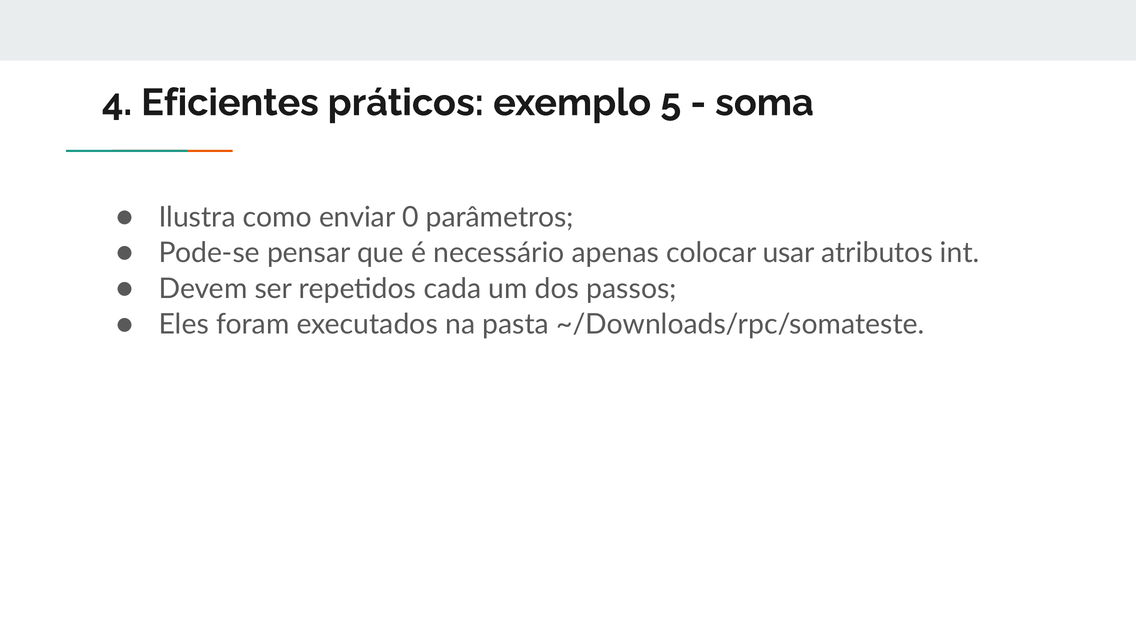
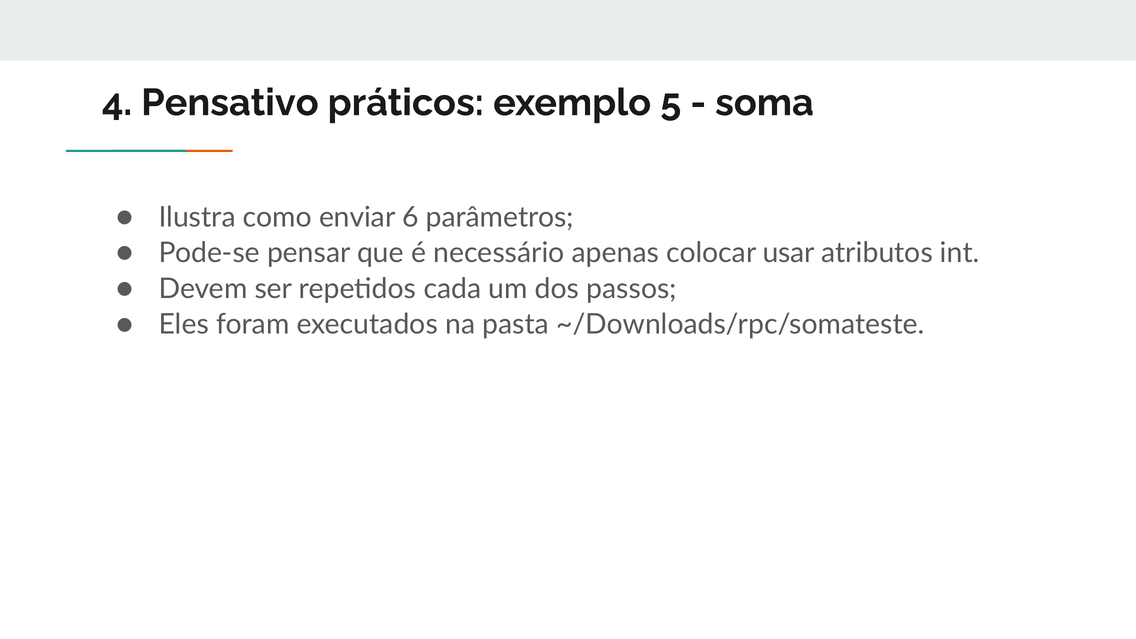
Eficientes: Eficientes -> Pensativo (230, 103)
0: 0 -> 6 (410, 217)
